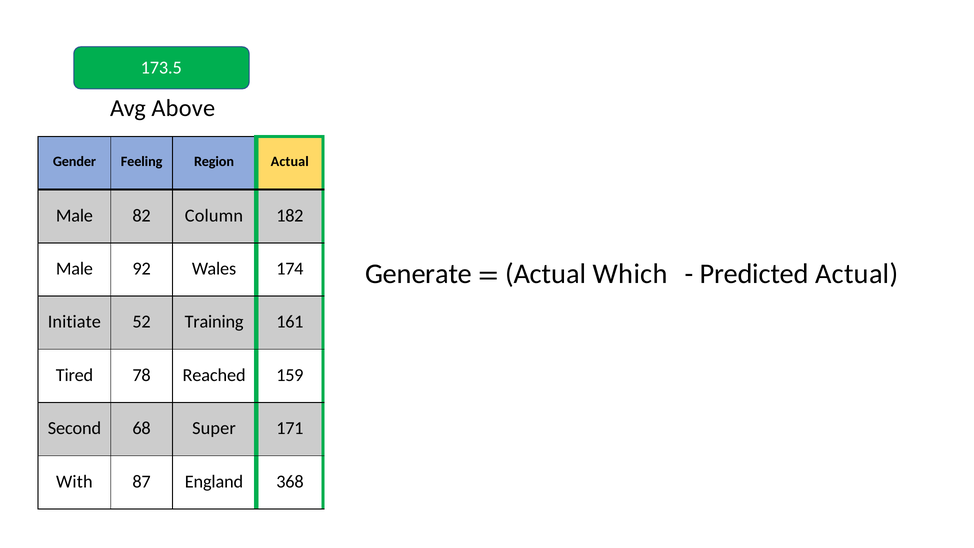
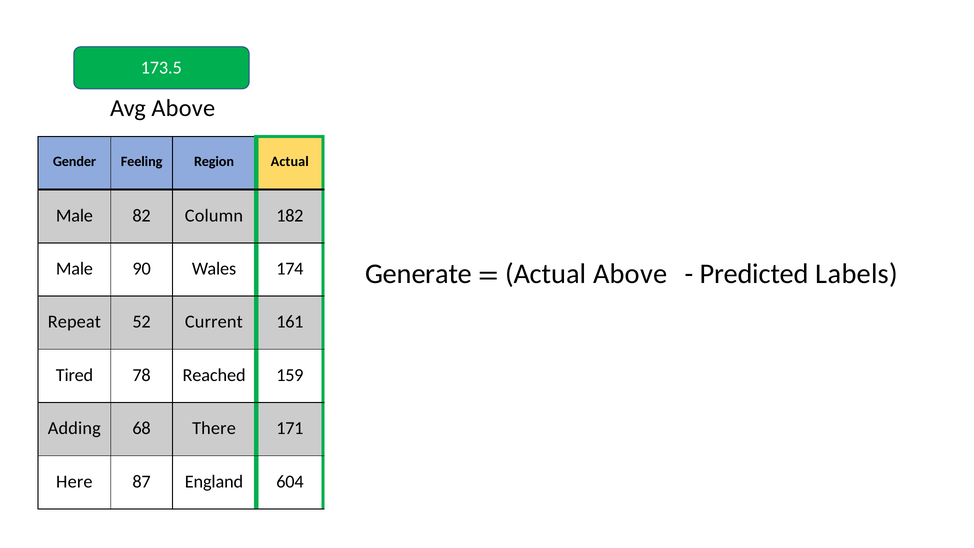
92: 92 -> 90 (142, 269)
Actual Which: Which -> Above (630, 274)
Predicted Actual: Actual -> Labels (857, 274)
Initiate: Initiate -> Repeat (74, 322)
Training: Training -> Current (214, 322)
Second: Second -> Adding (74, 428)
Super: Super -> There (214, 428)
With: With -> Here (74, 482)
368: 368 -> 604 (290, 482)
